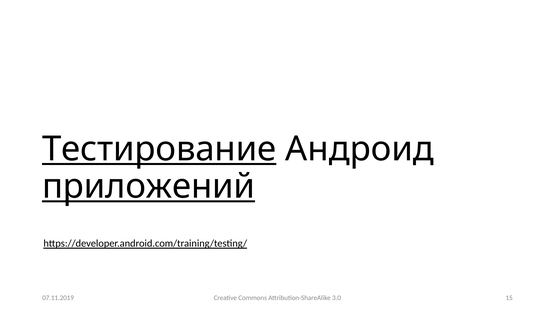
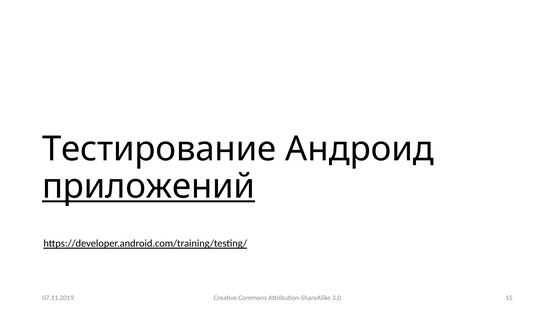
Тестирование underline: present -> none (159, 149)
